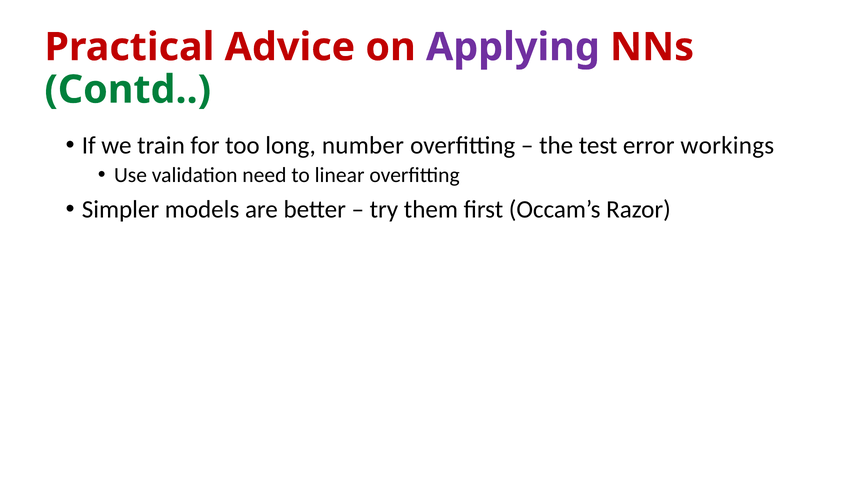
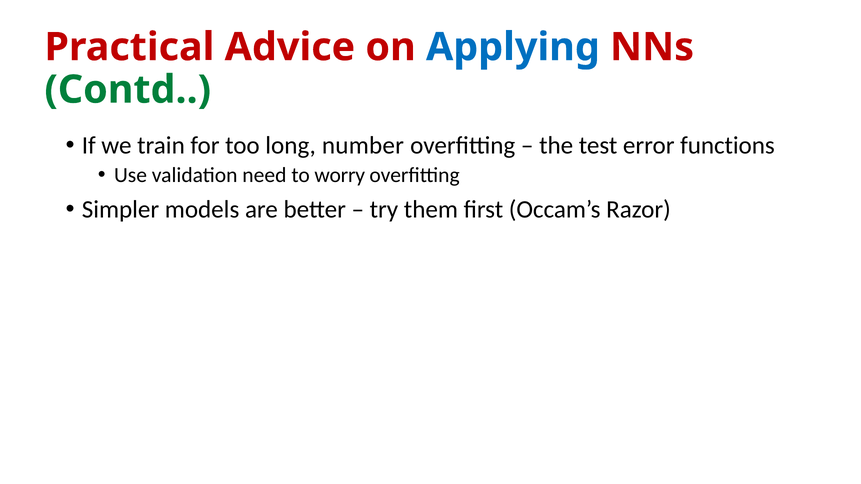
Applying colour: purple -> blue (513, 47)
workings: workings -> functions (727, 146)
linear: linear -> worry (340, 175)
